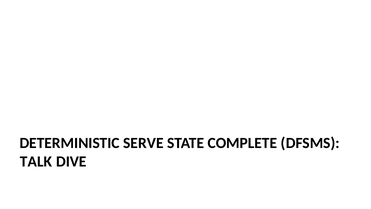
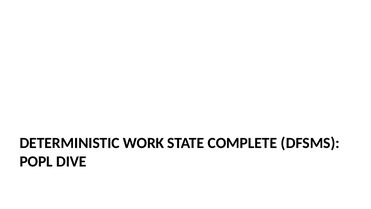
SERVE: SERVE -> WORK (143, 143)
TALK: TALK -> POPL (36, 161)
